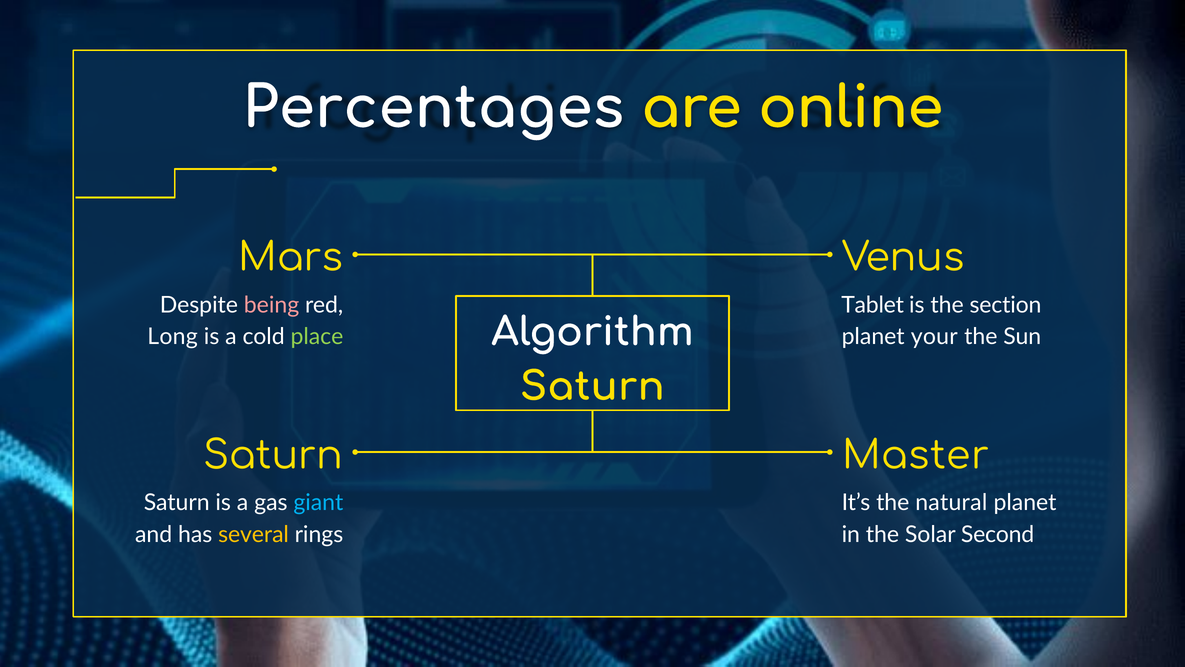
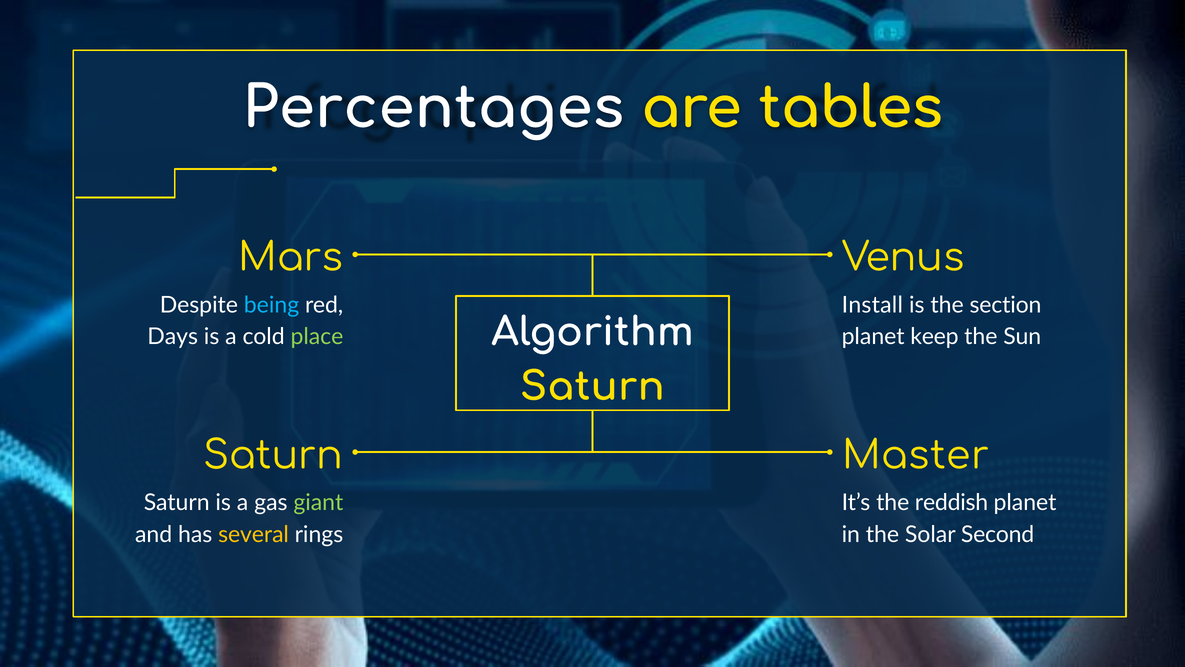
online: online -> tables (851, 108)
being colour: pink -> light blue (272, 305)
Tablet: Tablet -> Install (872, 305)
Long: Long -> Days (173, 337)
your: your -> keep (934, 337)
giant colour: light blue -> light green (318, 502)
natural: natural -> reddish (952, 502)
